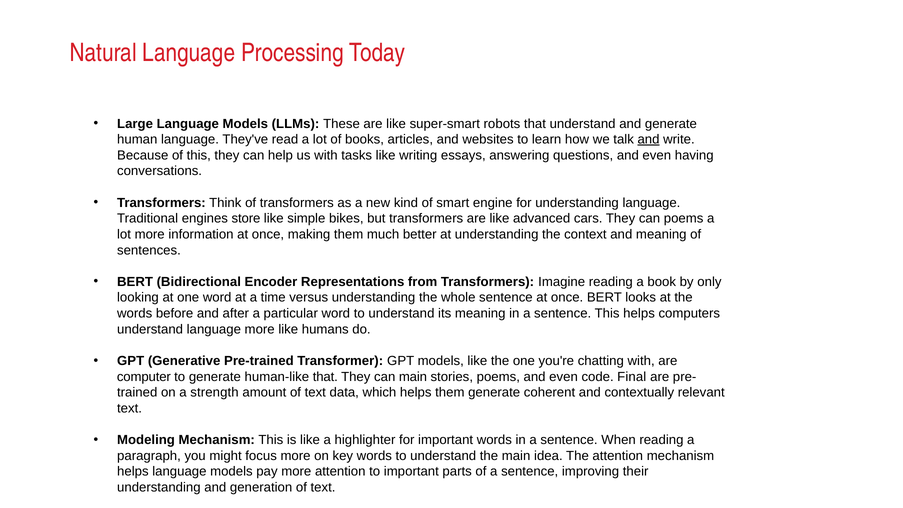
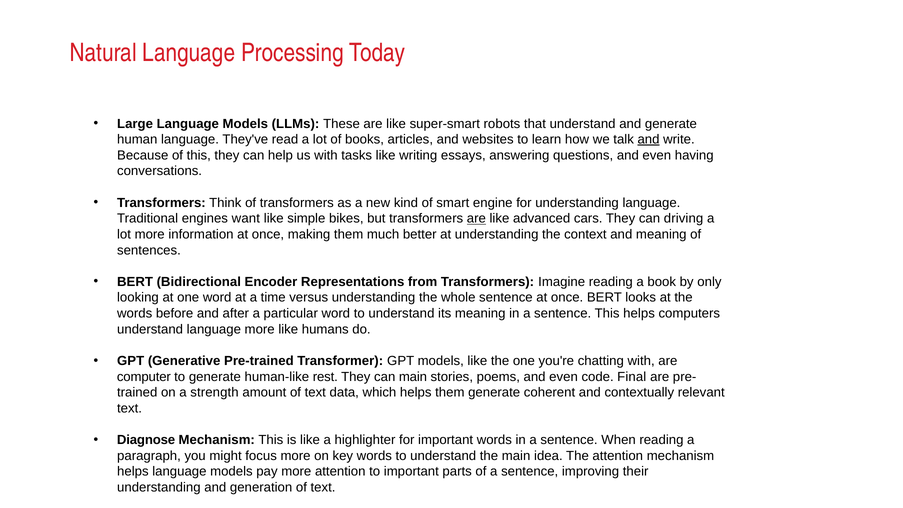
store: store -> want (246, 219)
are underline: none -> present (476, 219)
can poems: poems -> driving (684, 219)
human-like that: that -> rest (325, 377)
Modeling: Modeling -> Diagnose (146, 440)
